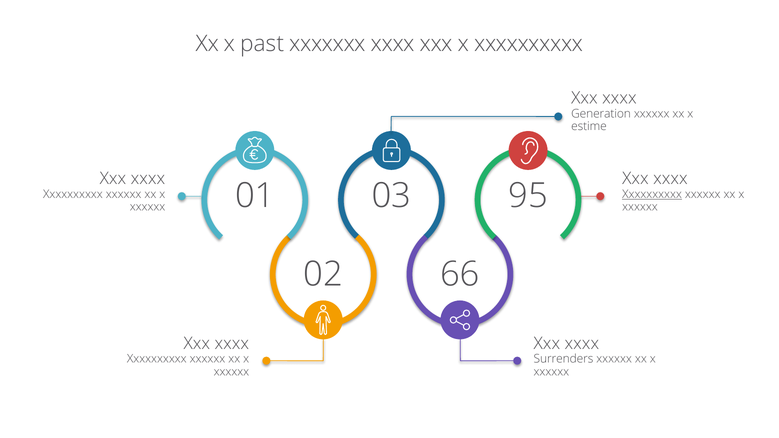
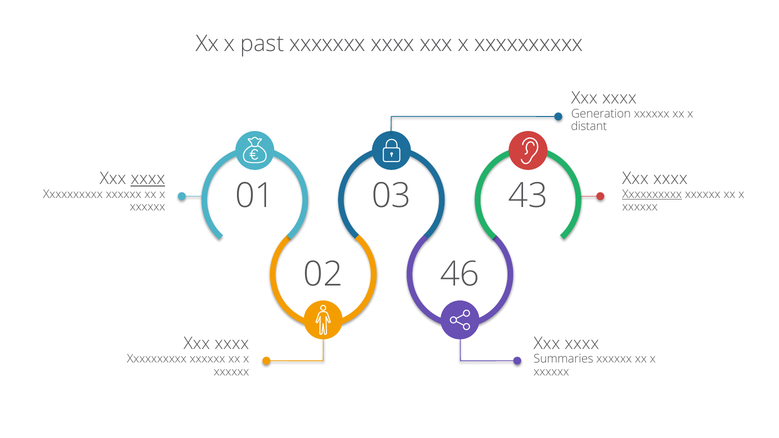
estime: estime -> distant (589, 126)
xxxx underline: none -> present (148, 179)
95: 95 -> 43 (528, 196)
66: 66 -> 46 (460, 274)
Surrenders: Surrenders -> Summaries (563, 359)
